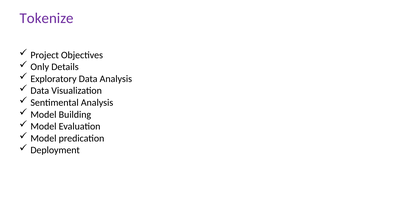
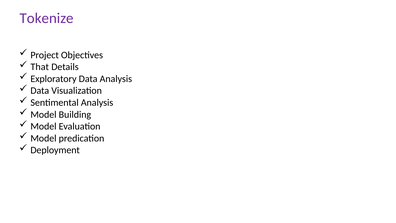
Only: Only -> That (40, 67)
